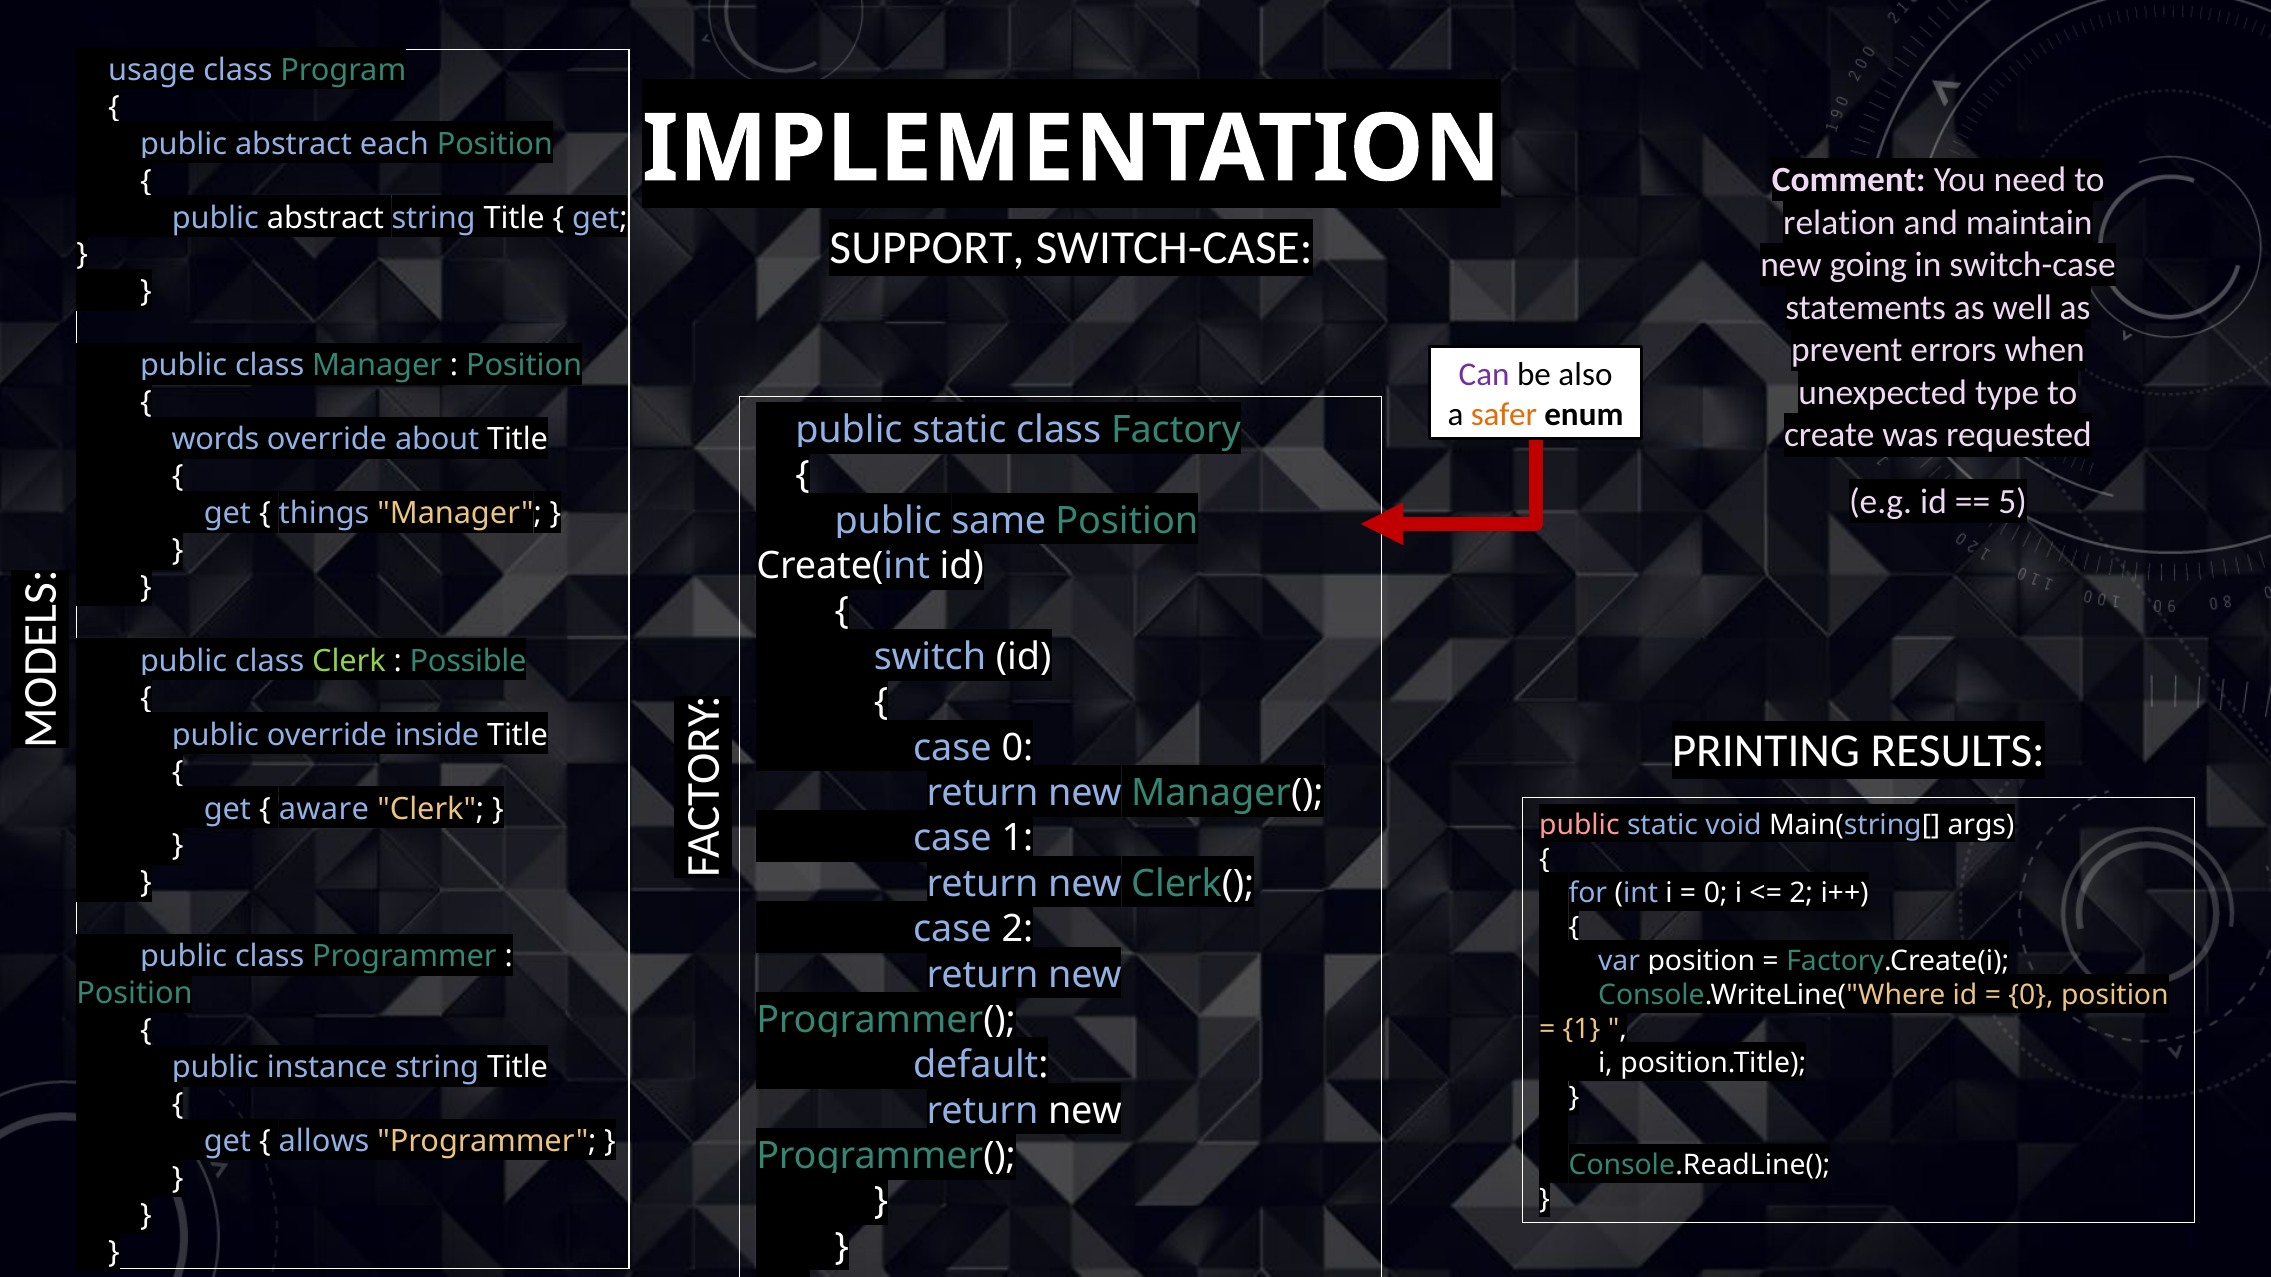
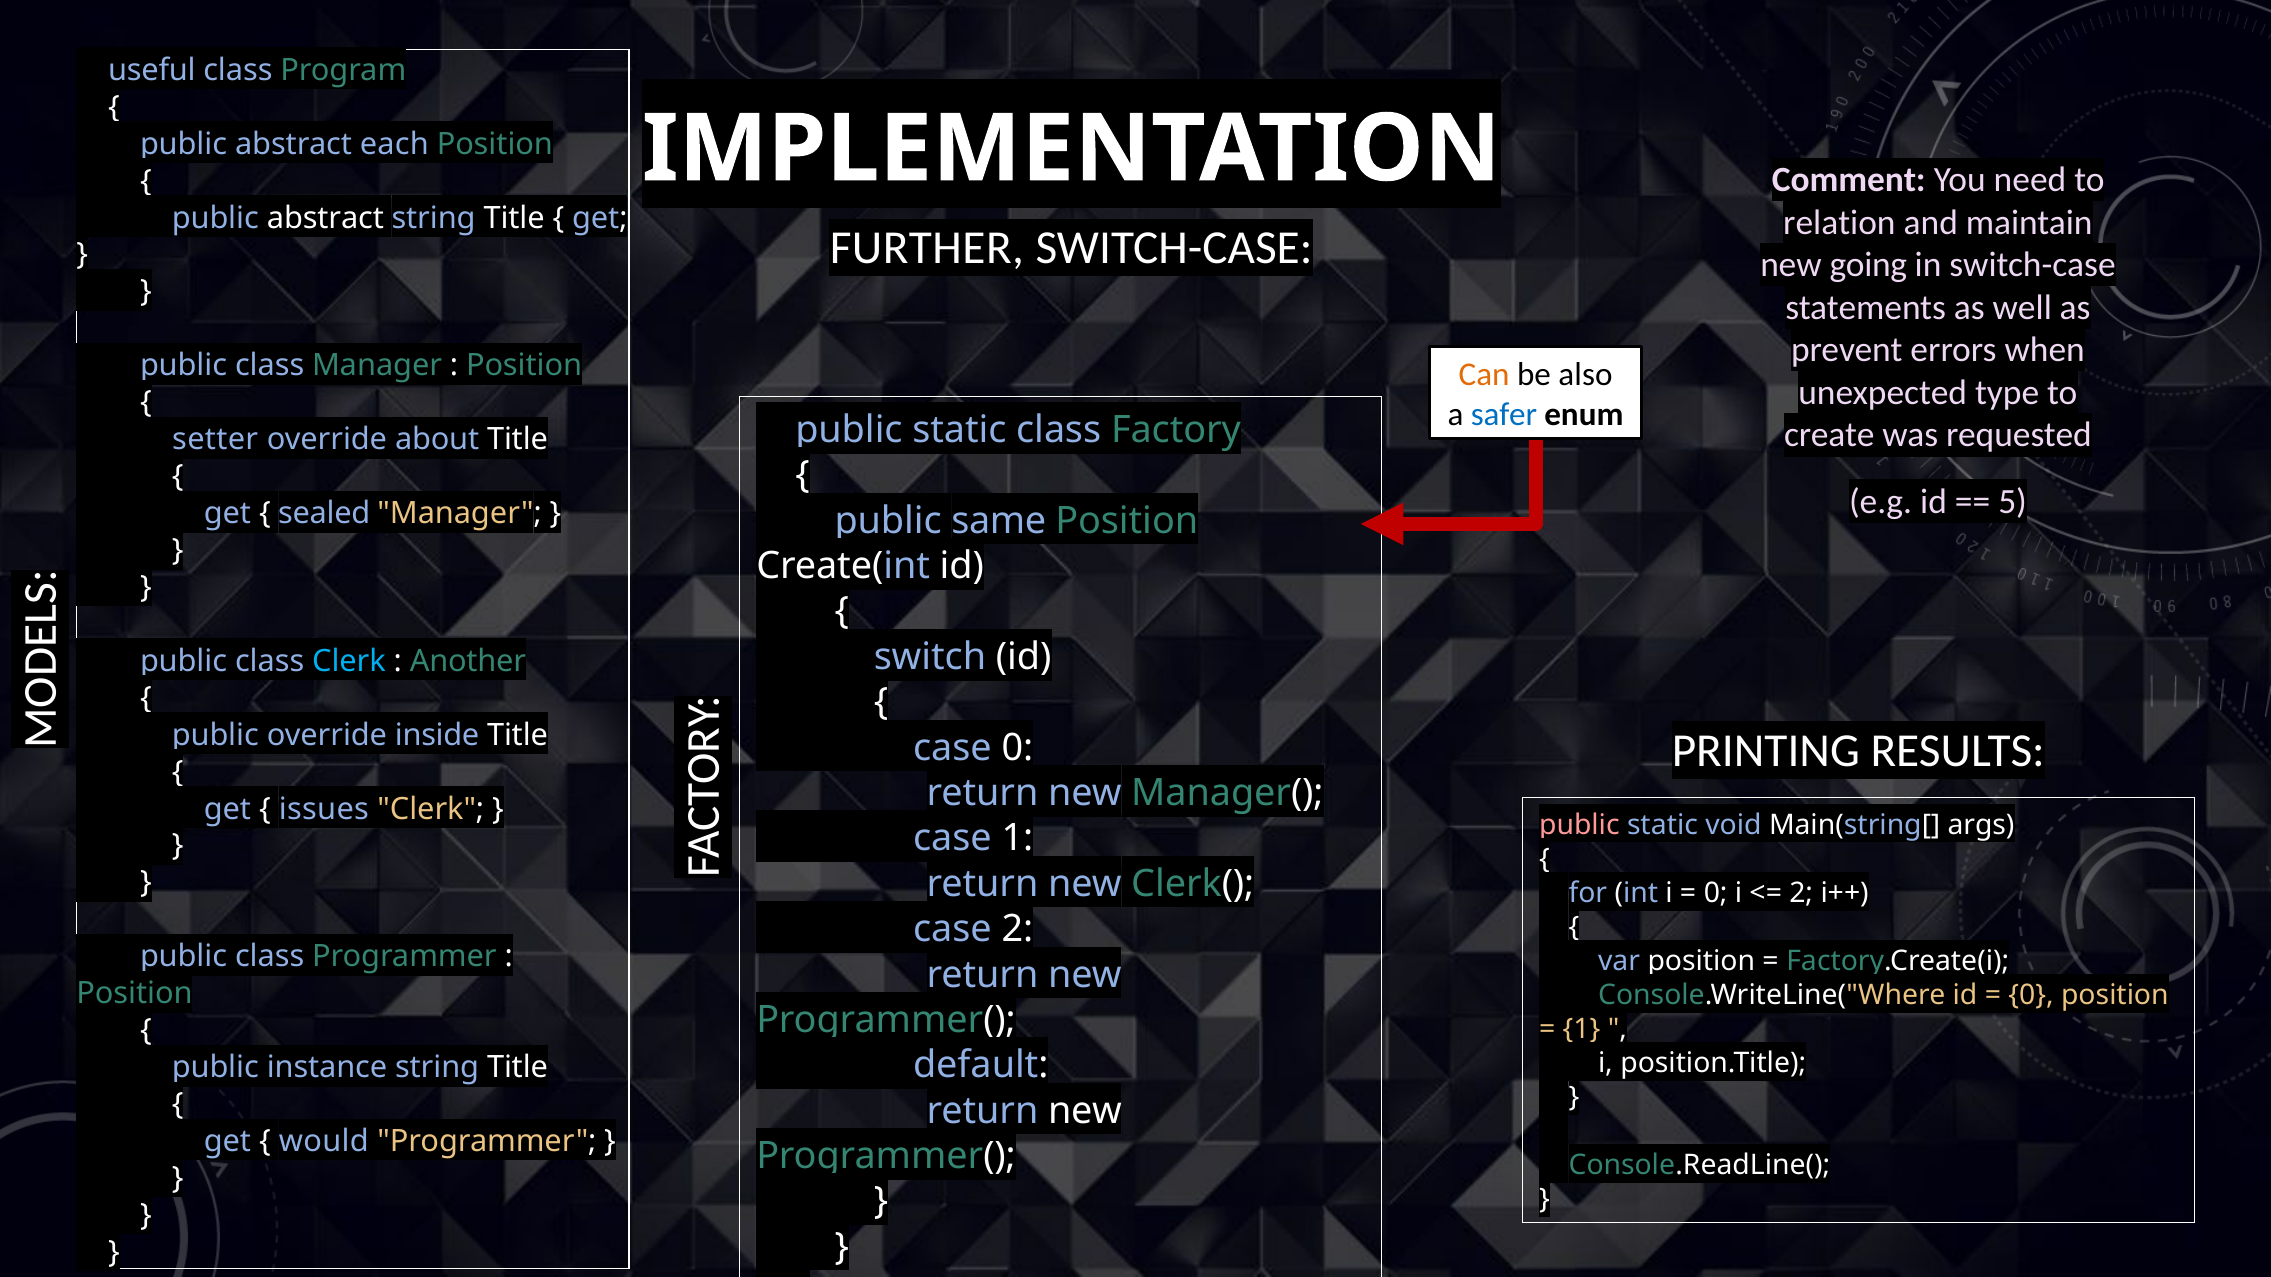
usage: usage -> useful (152, 70)
SUPPORT: SUPPORT -> FURTHER (927, 248)
Can colour: purple -> orange (1484, 375)
safer colour: orange -> blue (1504, 415)
words: words -> setter (215, 440)
things: things -> sealed (324, 514)
Clerk colour: light green -> light blue (349, 661)
Possible: Possible -> Another (468, 661)
aware: aware -> issues (324, 809)
allows: allows -> would (324, 1142)
